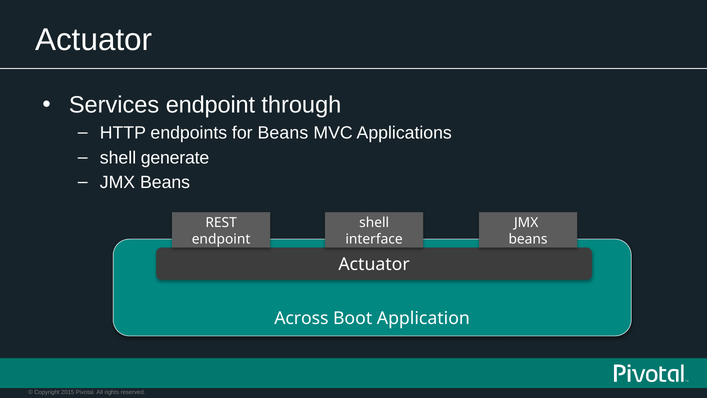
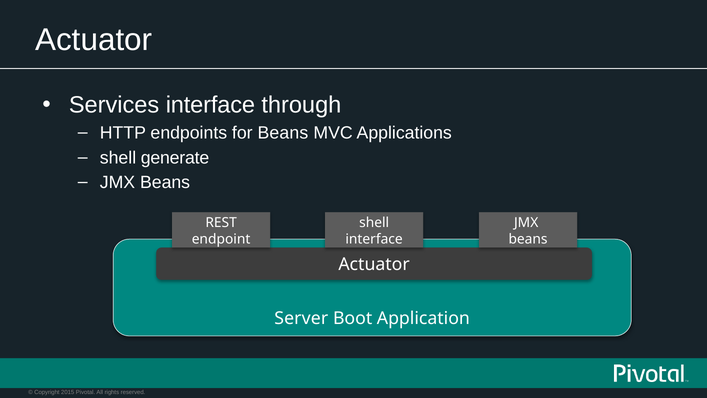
Services endpoint: endpoint -> interface (210, 105)
Across: Across -> Server (301, 318)
